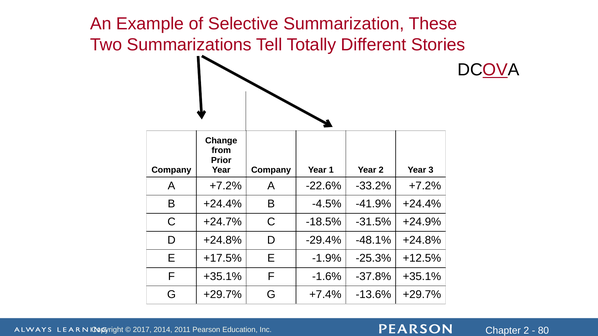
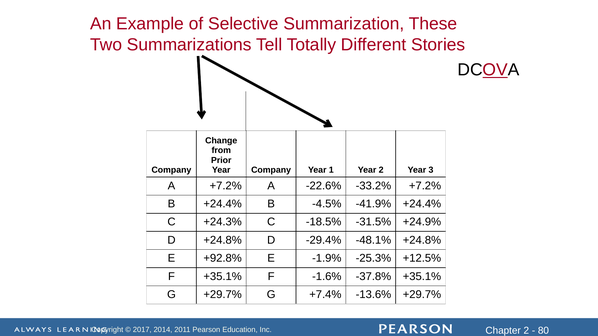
+24.7%: +24.7% -> +24.3% (223, 222)
+17.5%: +17.5% -> +92.8% (223, 259)
